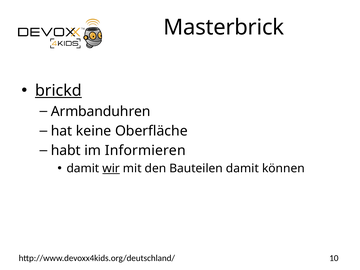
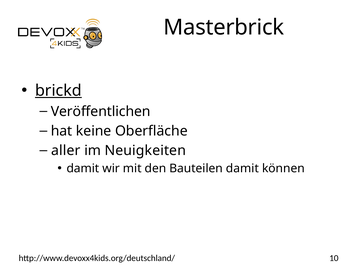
Armbanduhren: Armbanduhren -> Veröffentlichen (101, 111)
habt: habt -> aller (66, 151)
Informieren: Informieren -> Neuigkeiten (145, 151)
wir underline: present -> none (111, 168)
